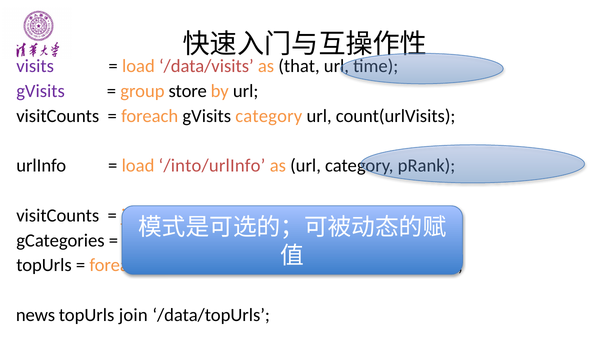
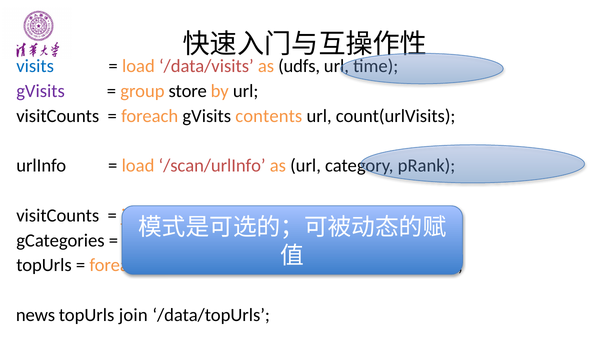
visits colour: purple -> blue (35, 66)
that: that -> udfs (299, 66)
gVisits category: category -> contents (269, 116)
/into/urlInfo: /into/urlInfo -> /scan/urlInfo (212, 166)
